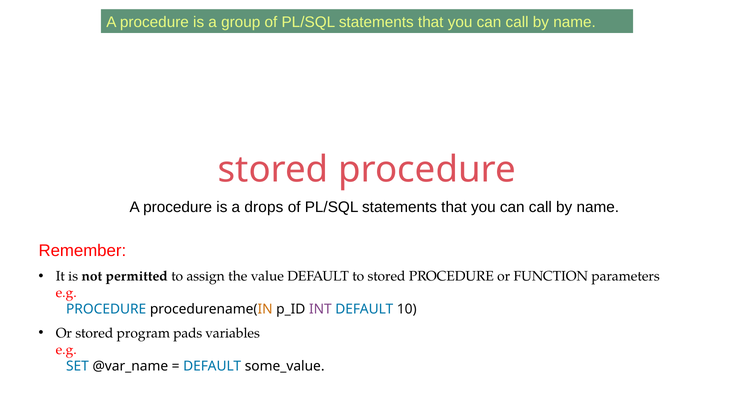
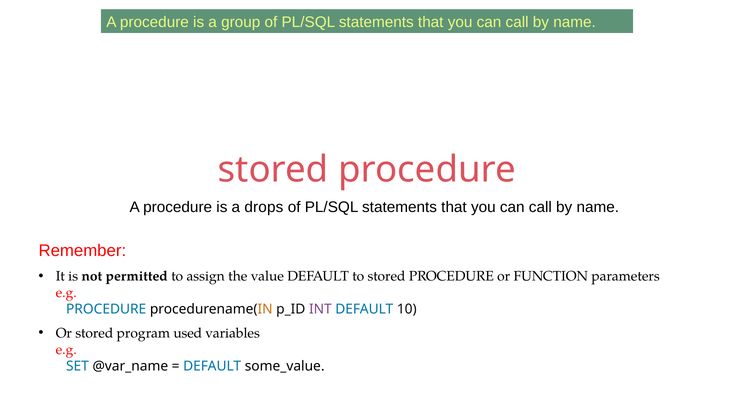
pads: pads -> used (188, 333)
